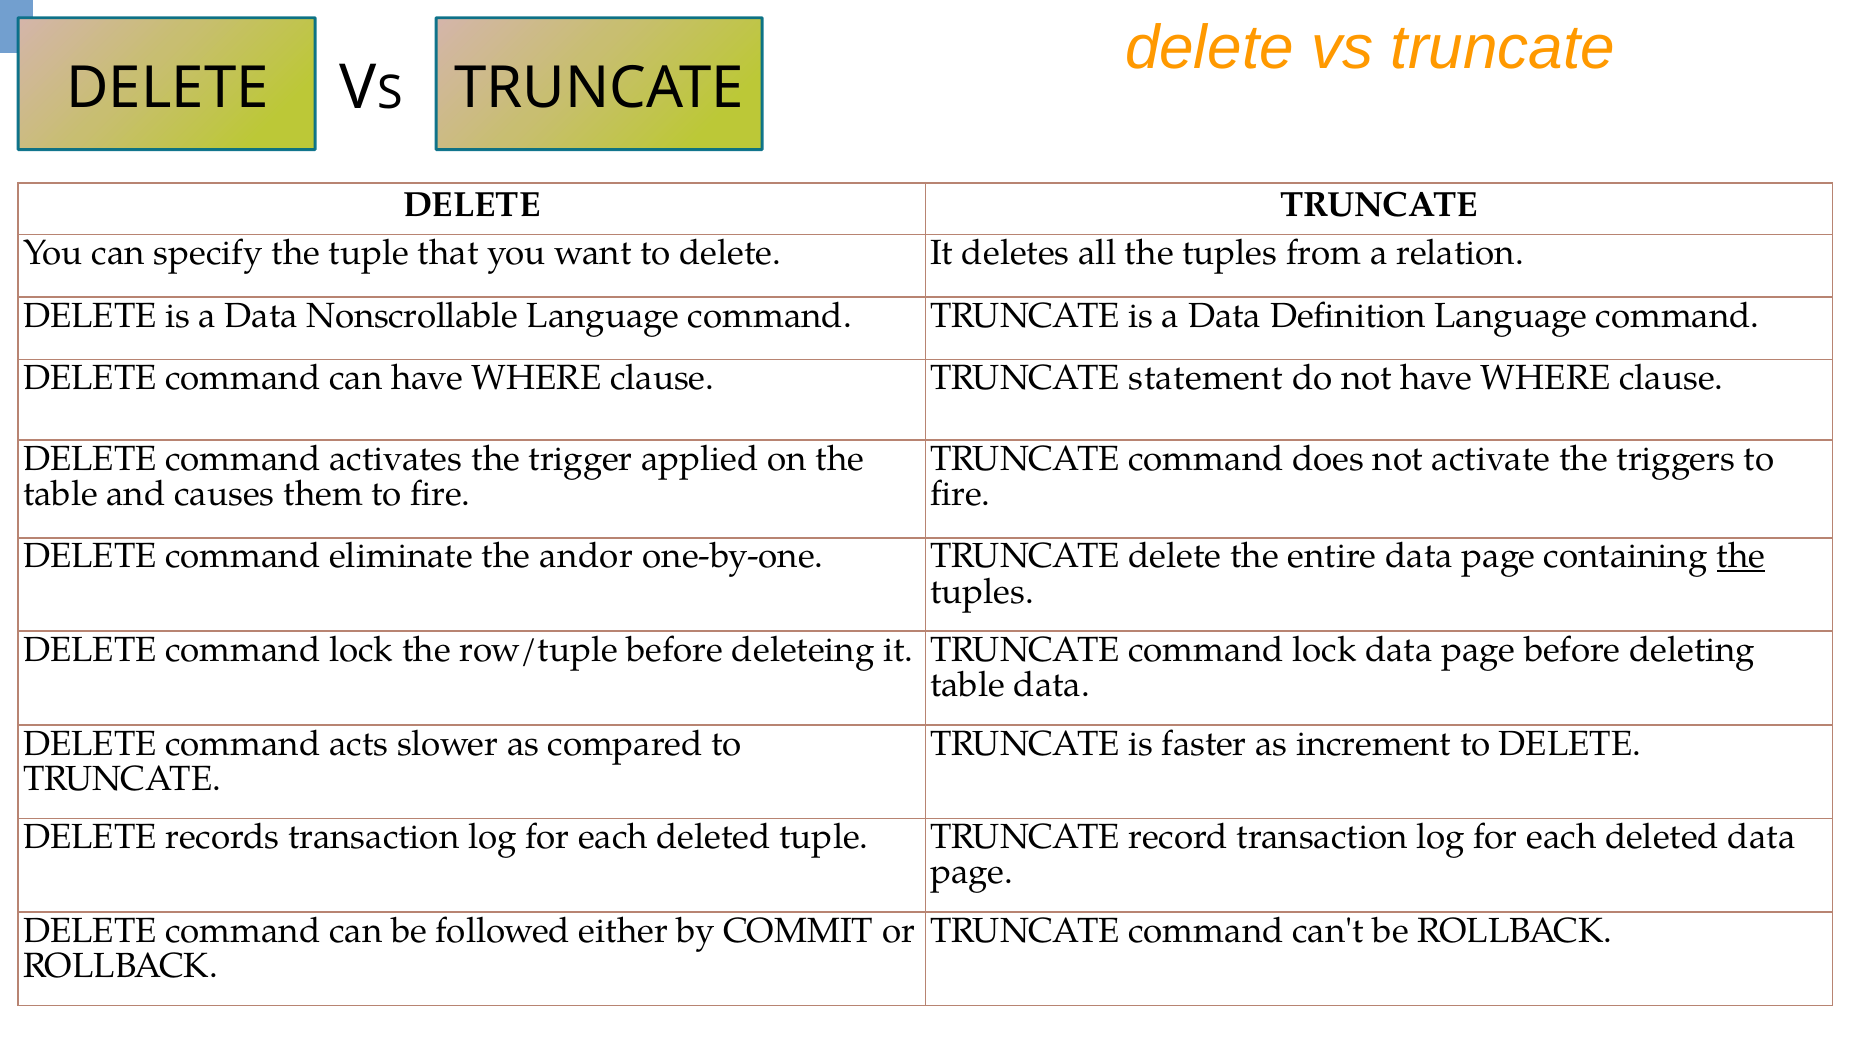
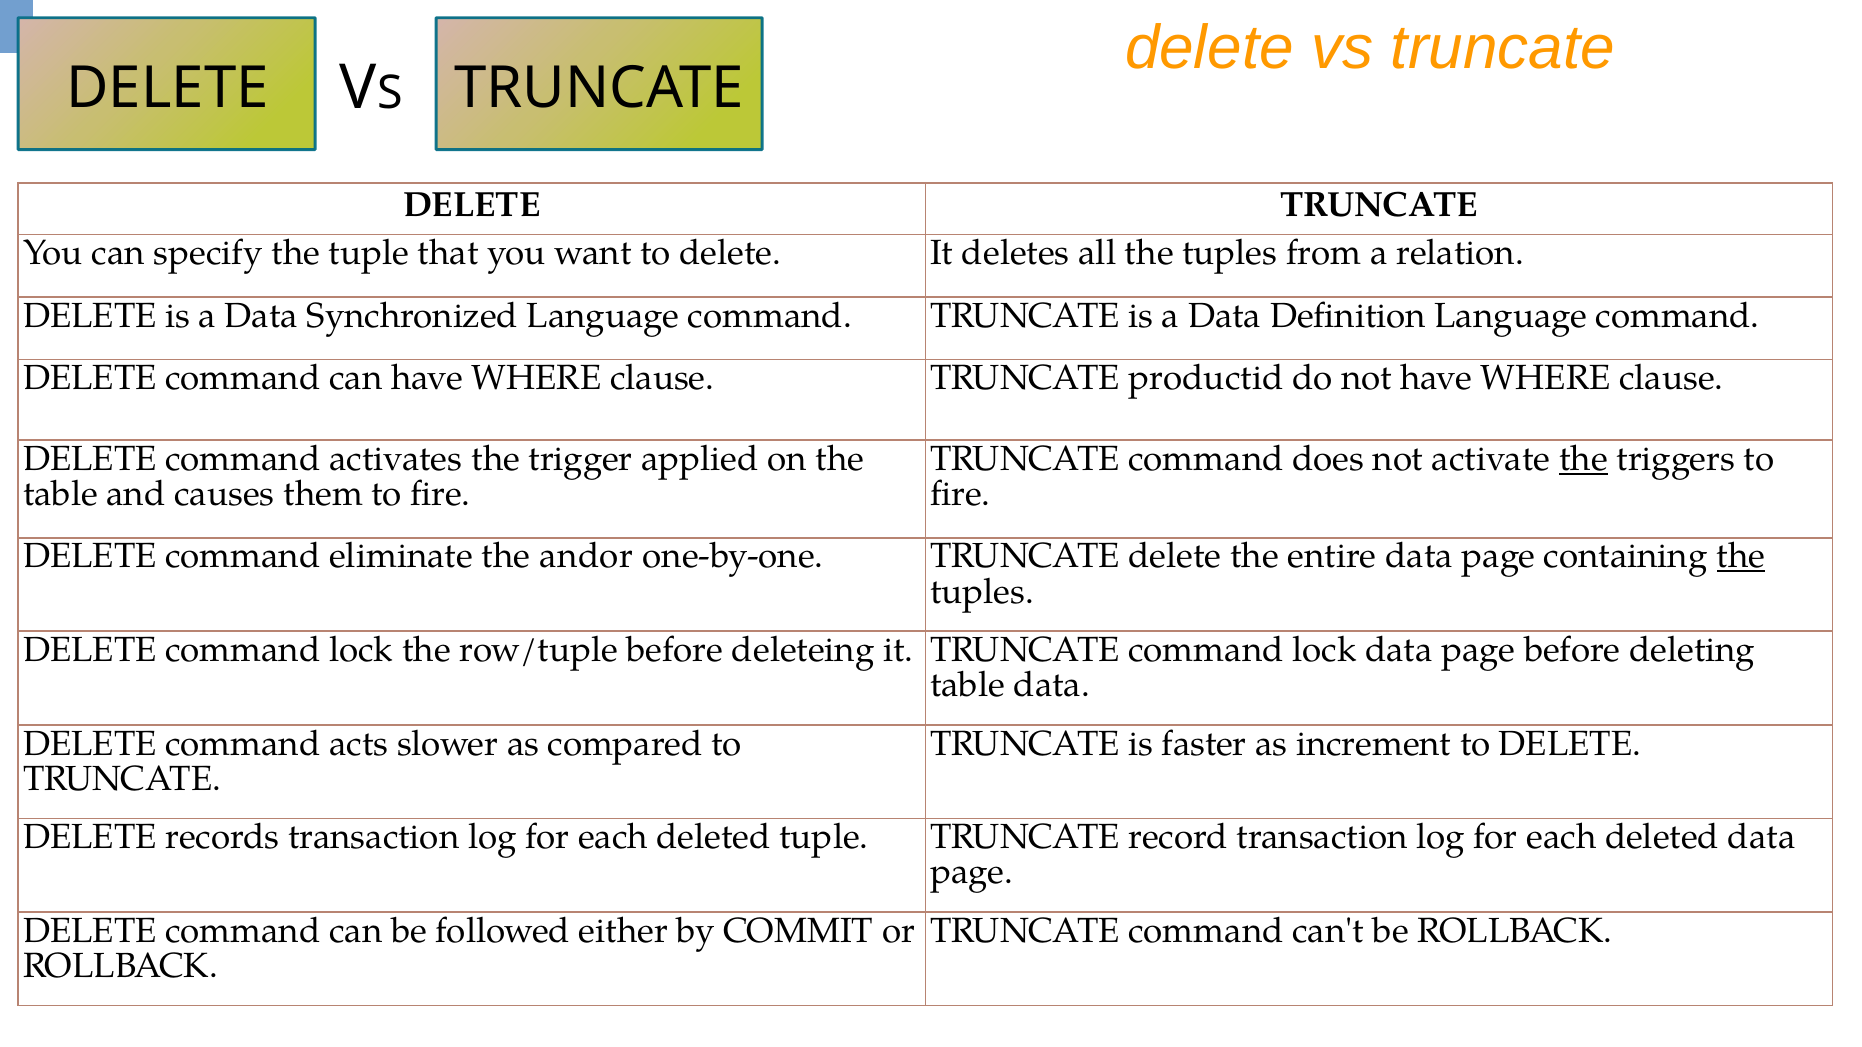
Nonscrollable: Nonscrollable -> Synchronized (413, 316)
statement: statement -> productid (1206, 378)
the underline: none -> present (1583, 459)
